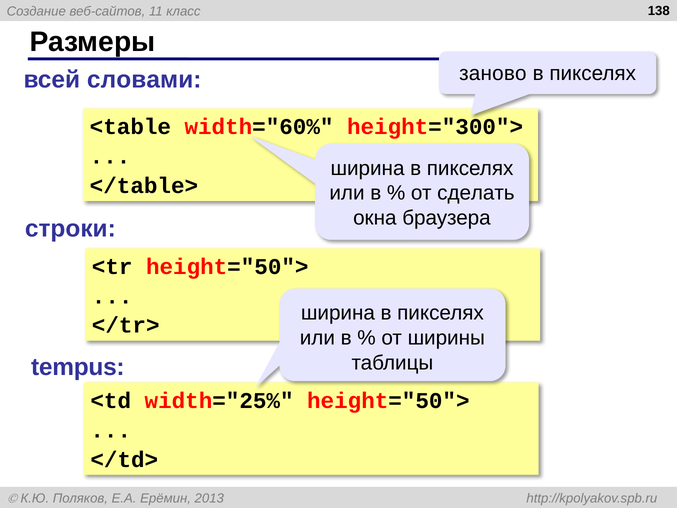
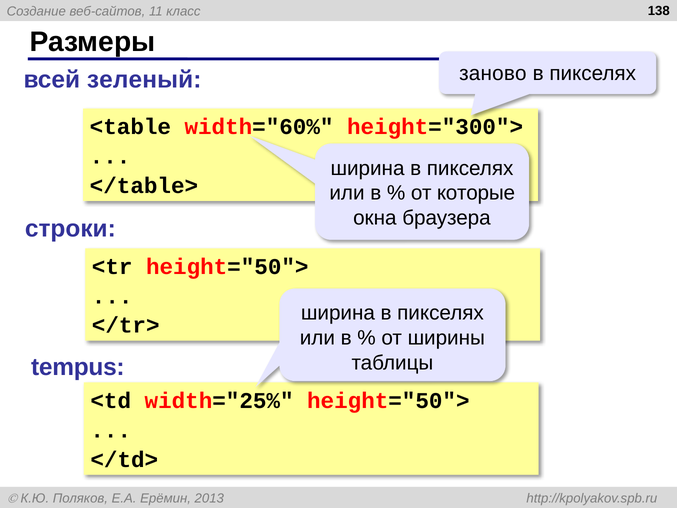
словами: словами -> зеленый (144, 80)
сделать: сделать -> которые (476, 193)
